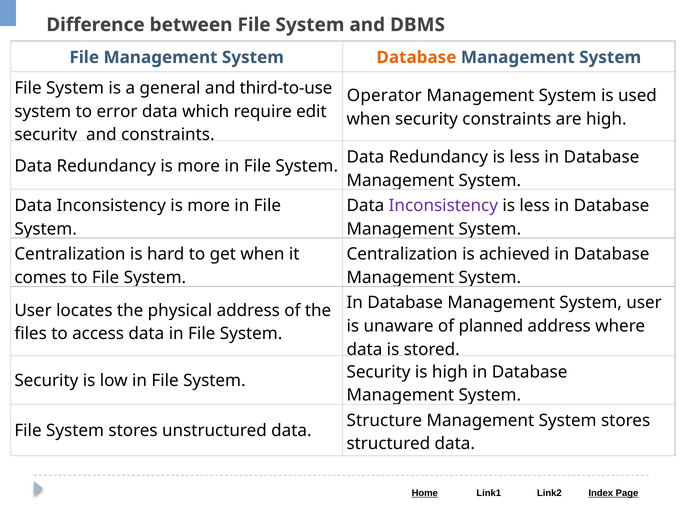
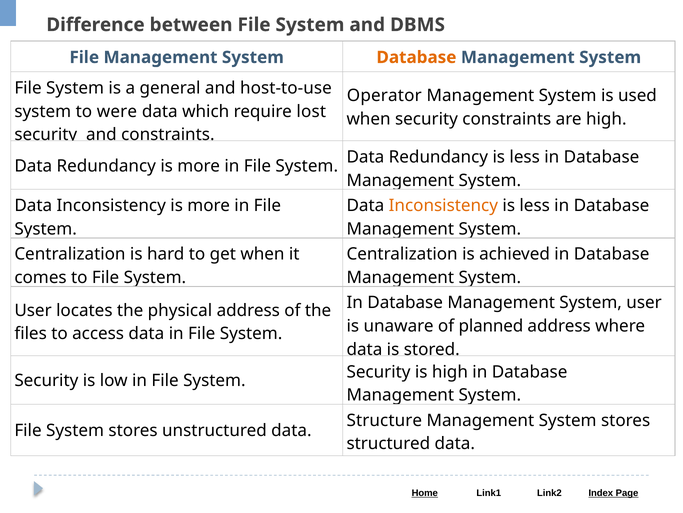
third-to-use: third-to-use -> host-to-use (286, 88)
error: error -> were (117, 111)
edit: edit -> lost (311, 111)
Inconsistency colour: purple -> orange (443, 205)
